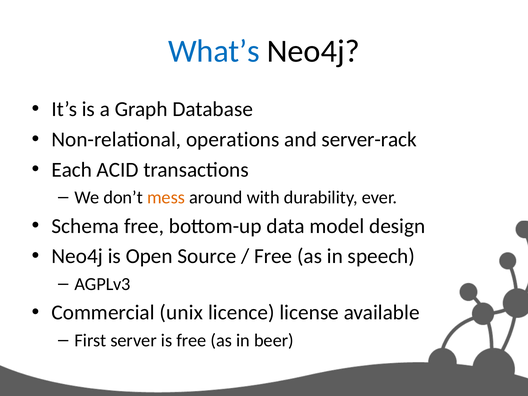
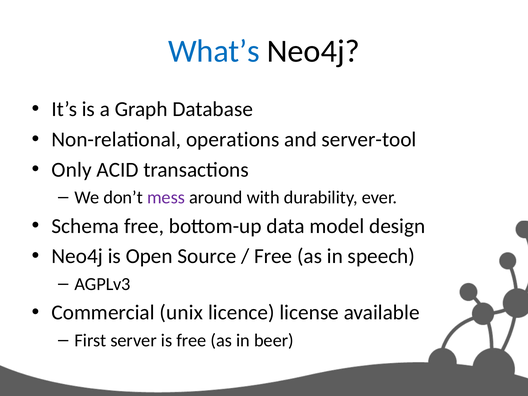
server-rack: server-rack -> server-tool (369, 140)
Each: Each -> Only (72, 170)
mess colour: orange -> purple (166, 197)
